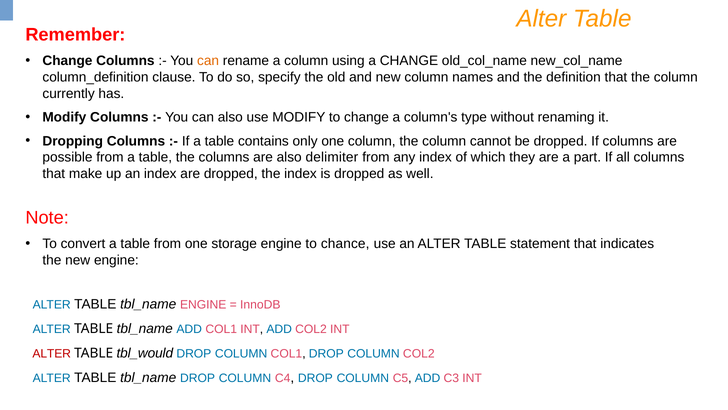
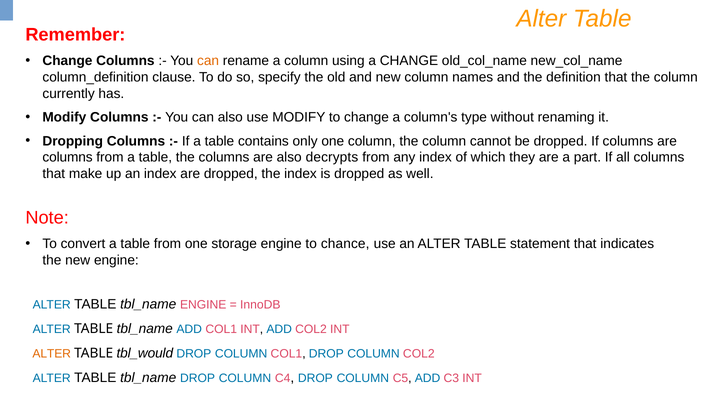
possible: possible -> columns (68, 157)
delimiter: delimiter -> decrypts (332, 157)
ALTER colour: red -> orange (52, 353)
